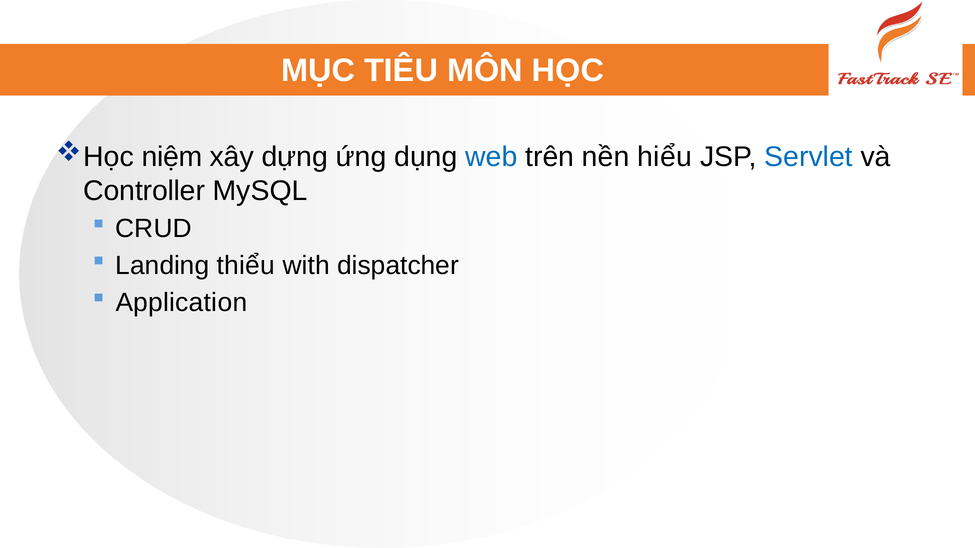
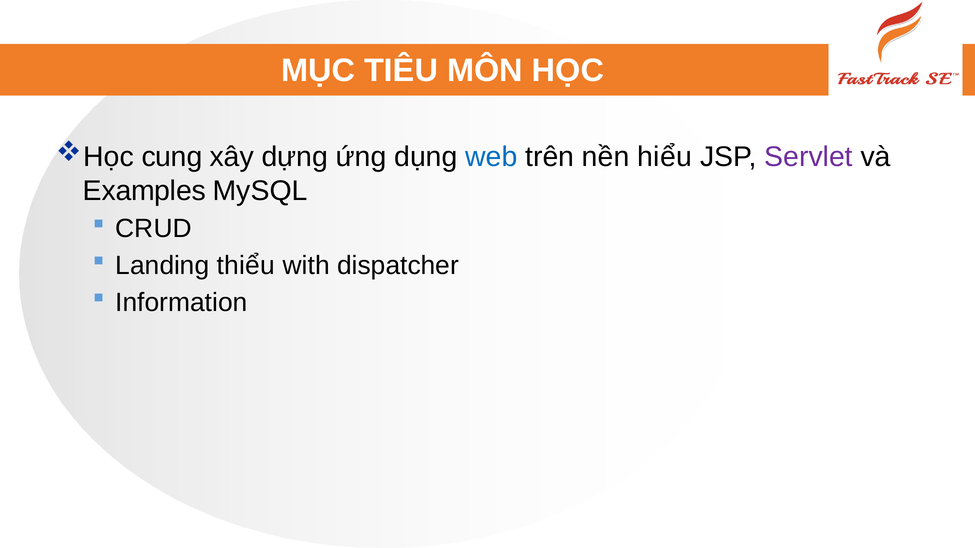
niệm: niệm -> cung (172, 157)
Servlet colour: blue -> purple (809, 157)
Controller: Controller -> Examples (144, 191)
Application: Application -> Information (181, 303)
